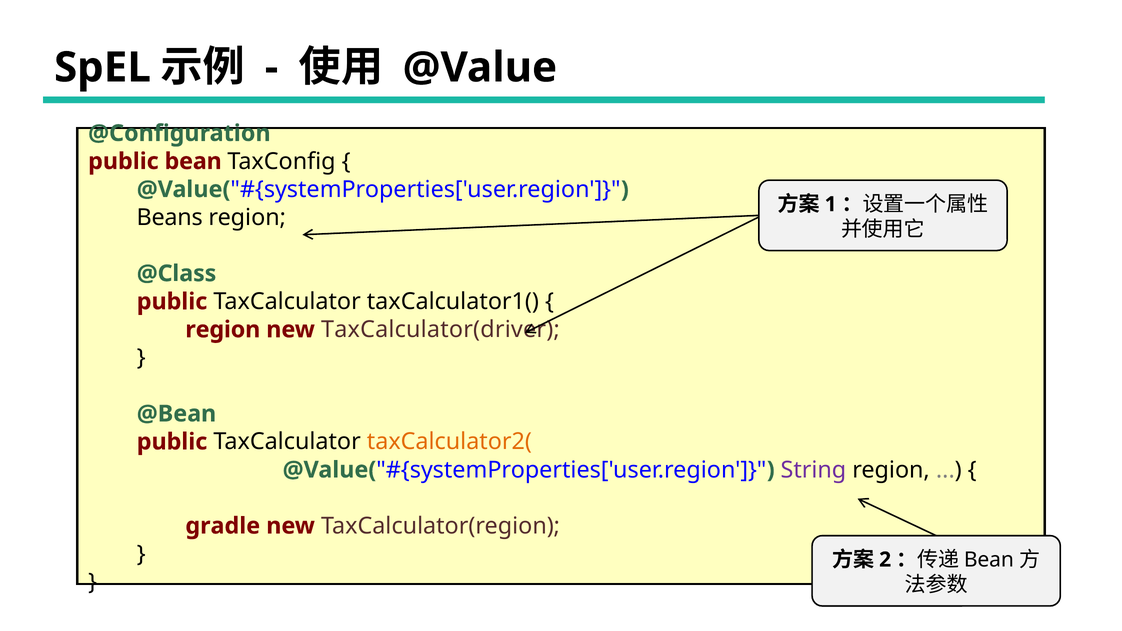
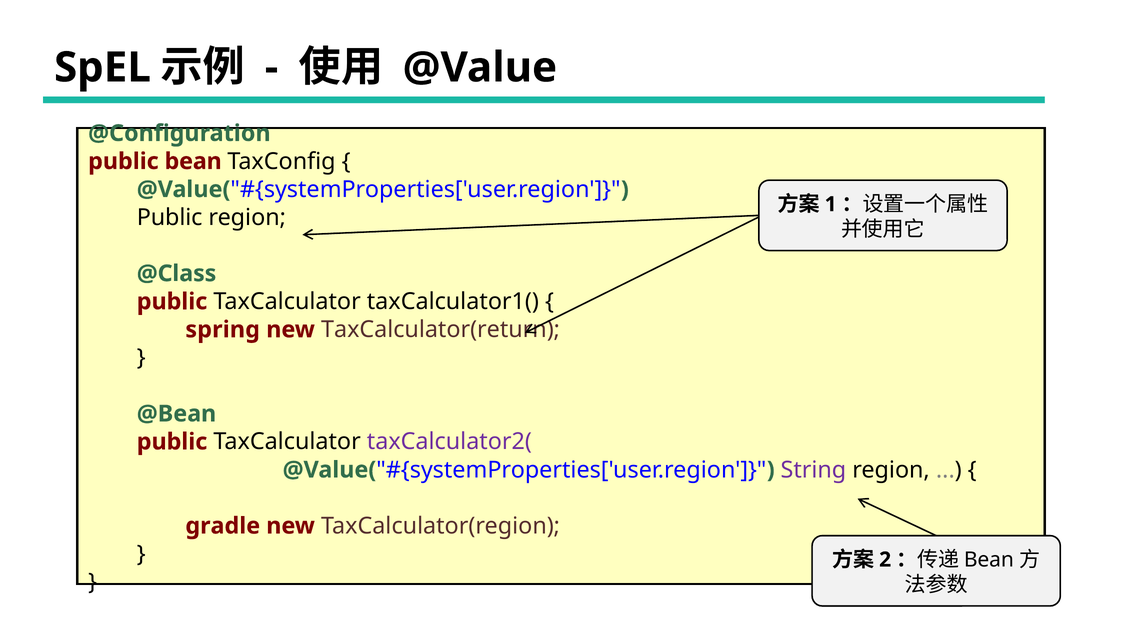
Beans: Beans -> Public (170, 217)
region: region -> spring (223, 330)
TaxCalculator(driver: TaxCalculator(driver -> TaxCalculator(return (441, 330)
taxCalculator2( colour: orange -> purple (449, 442)
